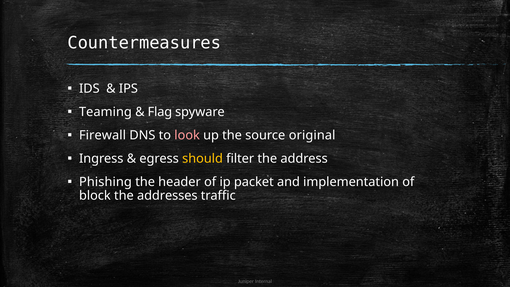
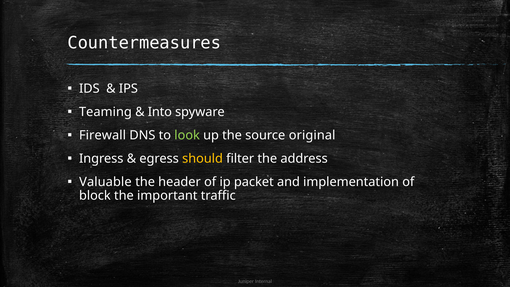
Flag: Flag -> Into (160, 112)
look colour: pink -> light green (187, 135)
Phishing: Phishing -> Valuable (105, 182)
addresses: addresses -> important (167, 196)
